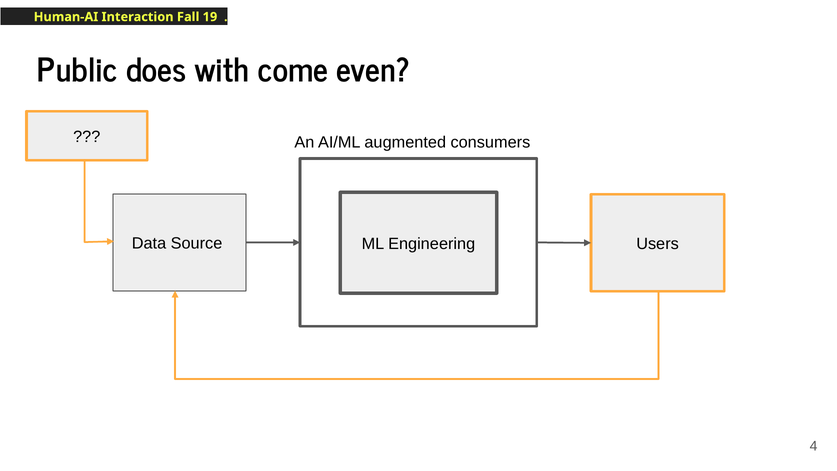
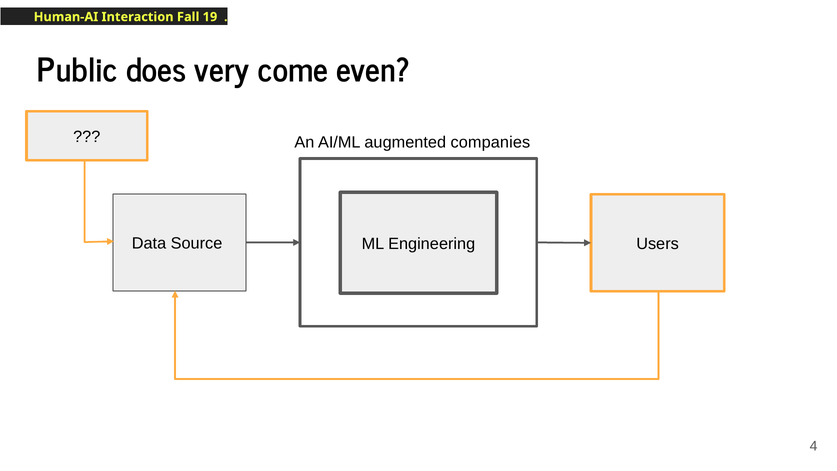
with: with -> very (222, 71)
consumers: consumers -> companies (490, 142)
